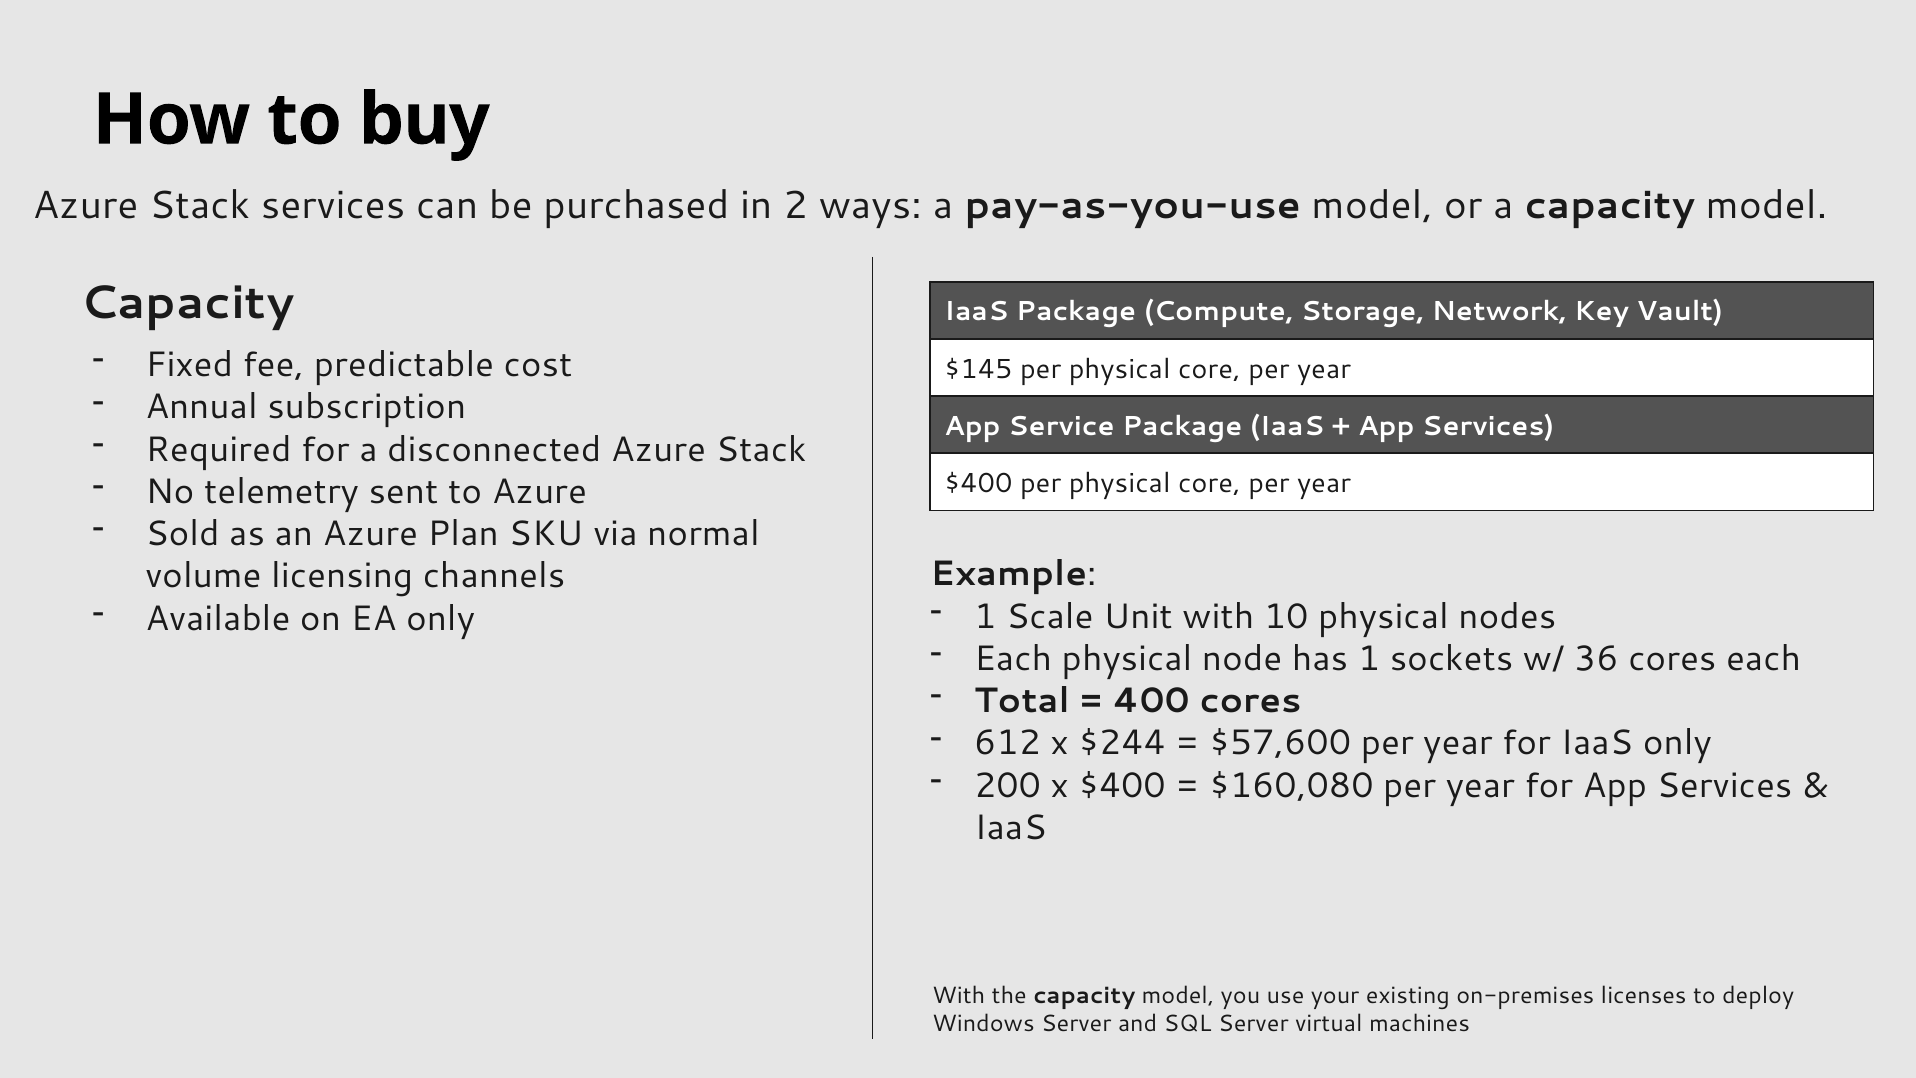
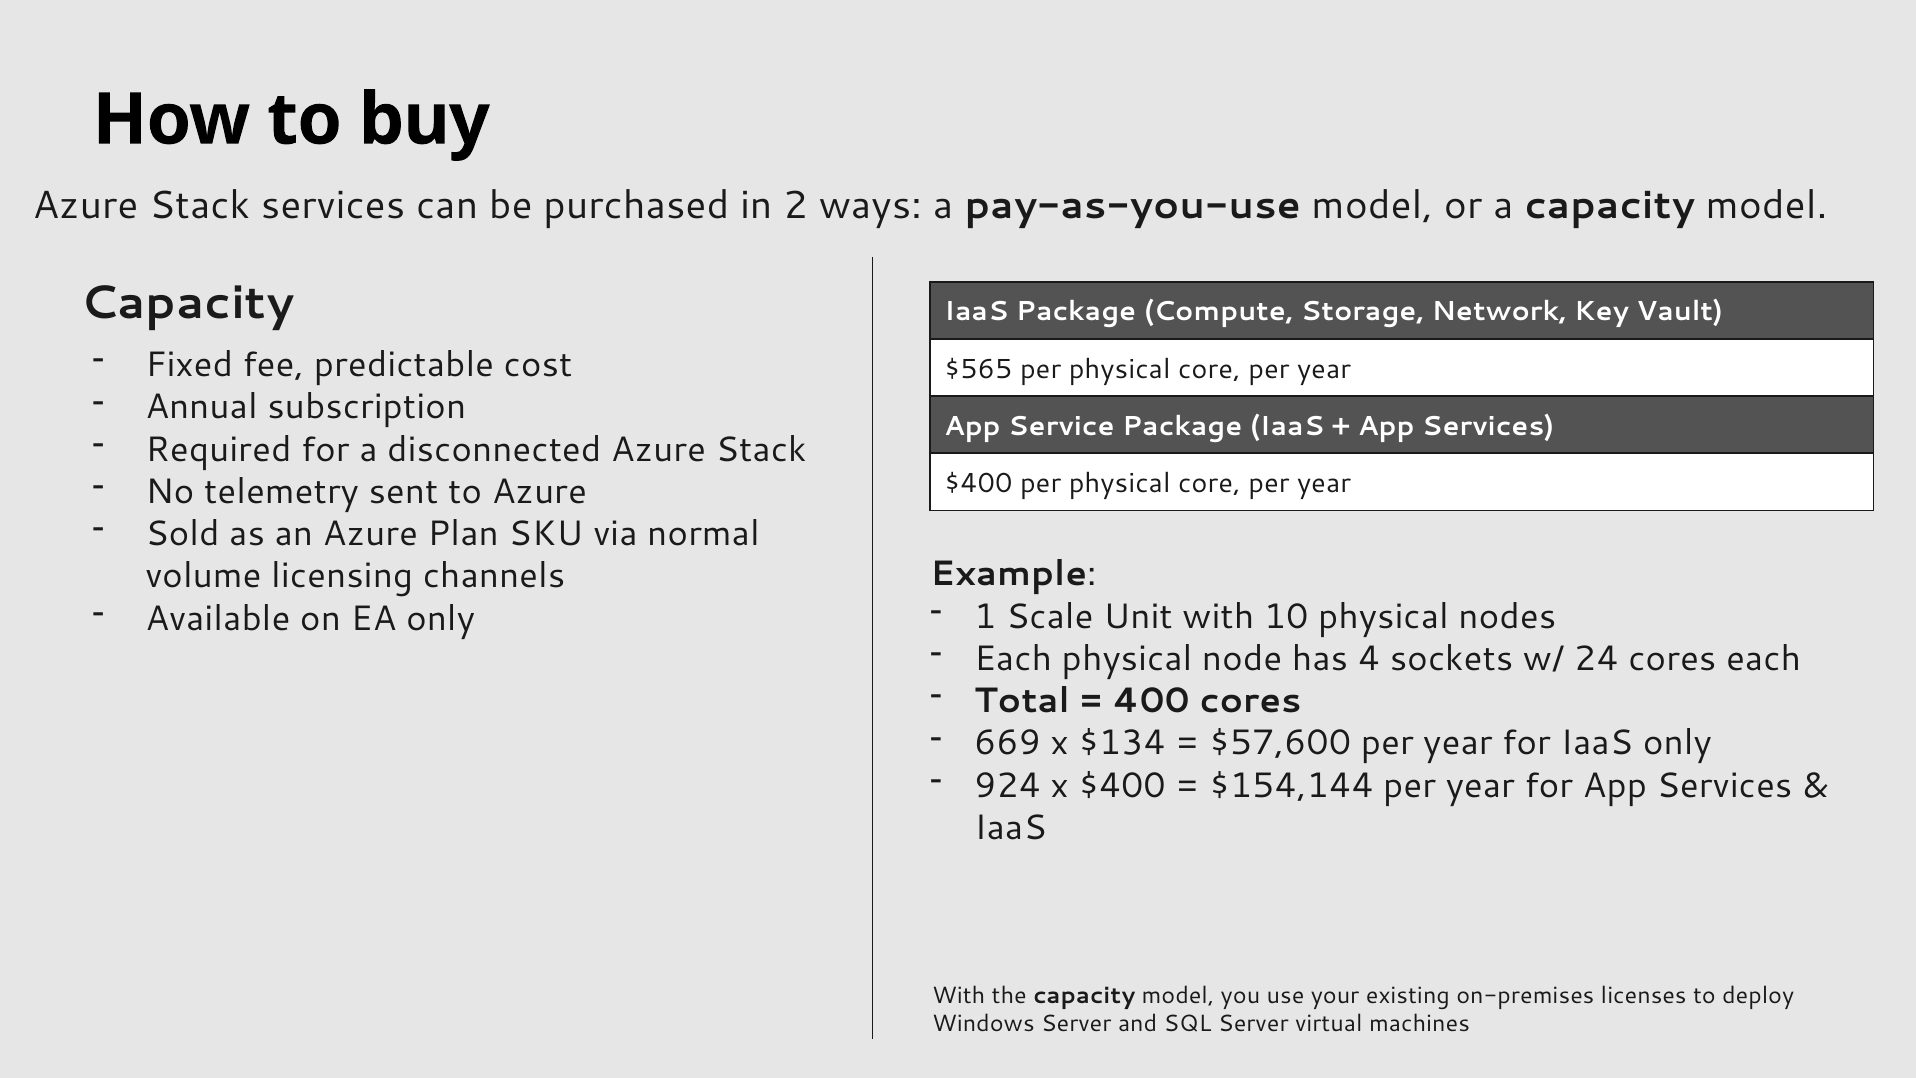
$145: $145 -> $565 (978, 369)
has 1: 1 -> 4 (1369, 658)
36: 36 -> 24 (1596, 658)
612: 612 -> 669 (1008, 743)
$244: $244 -> $134 (1122, 743)
200: 200 -> 924 (1008, 785)
$160,080: $160,080 -> $154,144 (1291, 785)
